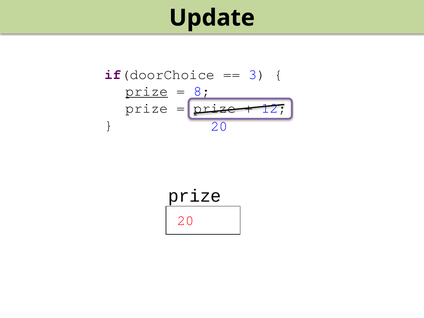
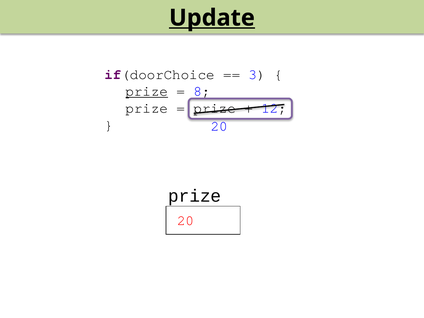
Update underline: none -> present (212, 18)
